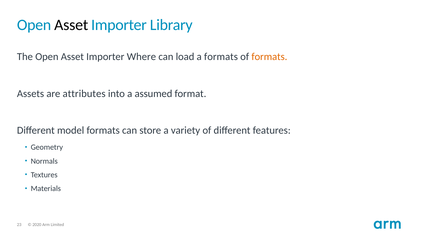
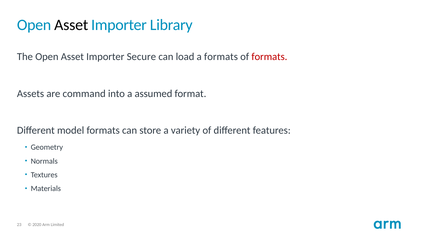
Where: Where -> Secure (141, 57)
formats colour: orange -> red (269, 57)
attributes: attributes -> command (84, 93)
